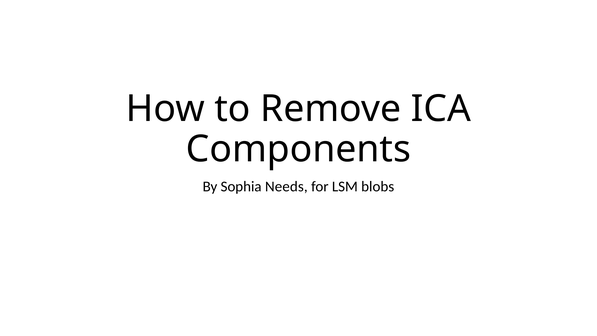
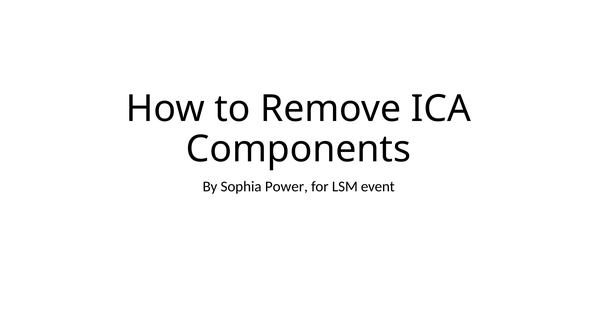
Needs: Needs -> Power (286, 187)
blobs: blobs -> event (378, 187)
